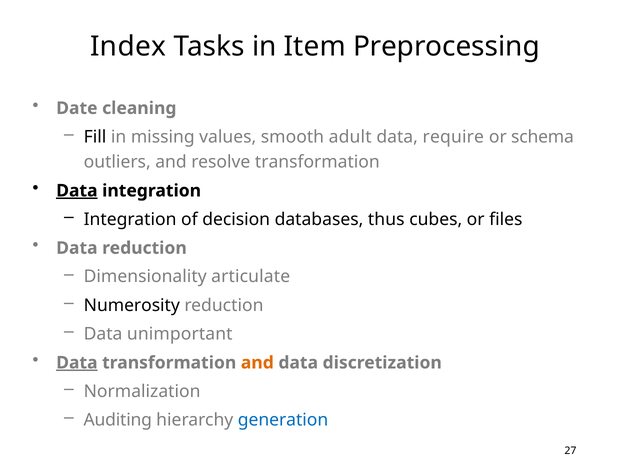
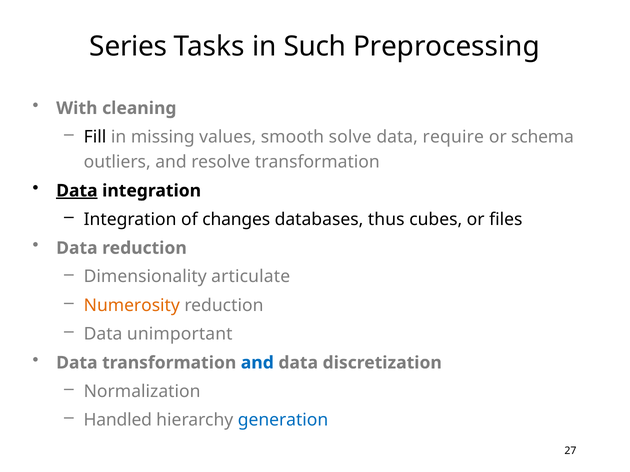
Index: Index -> Series (128, 47)
Item: Item -> Such (315, 47)
Date: Date -> With (77, 108)
adult: adult -> solve (350, 137)
decision: decision -> changes (236, 220)
Numerosity colour: black -> orange (132, 306)
Data underline: present -> none (77, 363)
and colour: orange -> blue (257, 363)
Auditing: Auditing -> Handled (118, 420)
